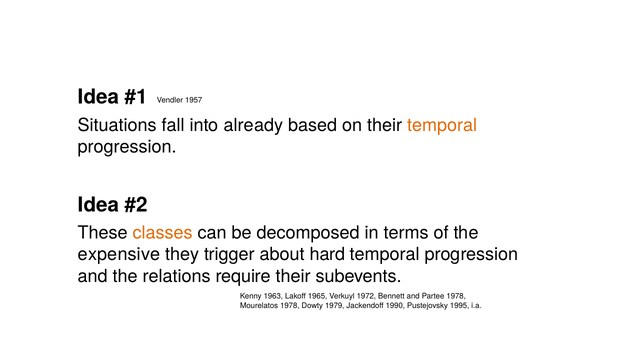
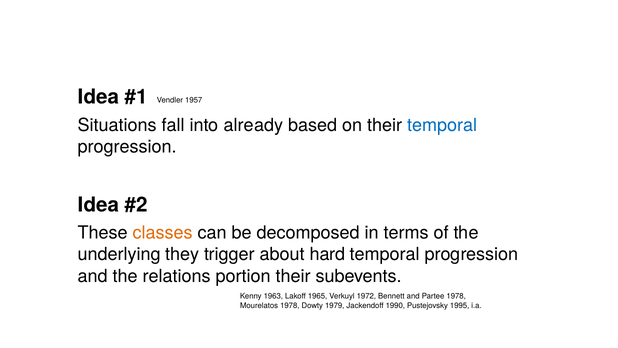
temporal colour: orange -> blue (442, 125)
expensive: expensive -> underlying (119, 254)
require: require -> portion (243, 276)
